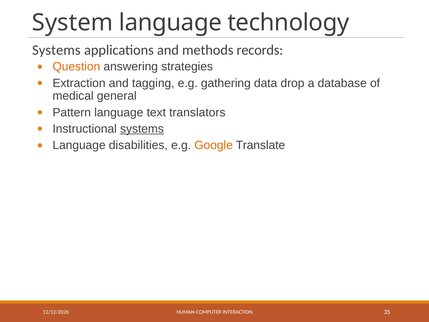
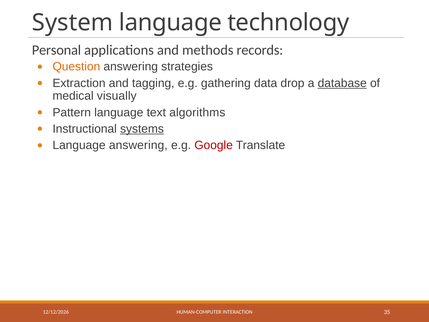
Systems: Systems -> Personal (56, 50)
database underline: none -> present (342, 83)
general: general -> visually (117, 96)
translators: translators -> algorithms (197, 112)
Language disabilities: disabilities -> answering (138, 145)
Google colour: orange -> red (214, 145)
